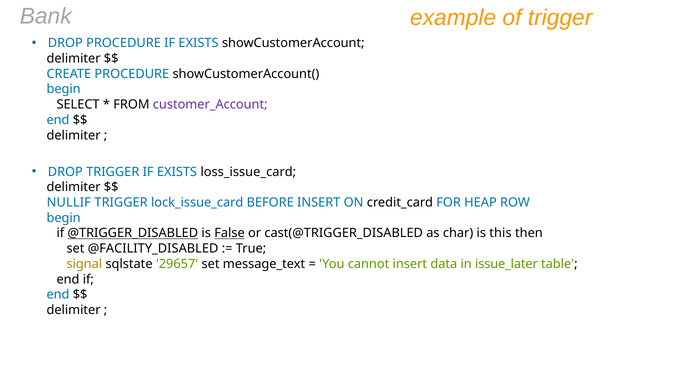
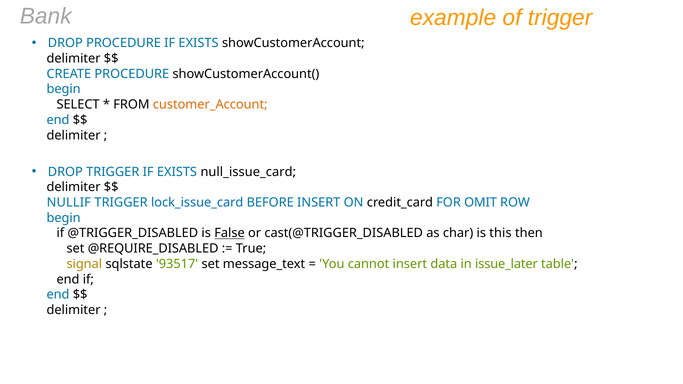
customer_Account colour: purple -> orange (210, 105)
loss_issue_card: loss_issue_card -> null_issue_card (248, 172)
HEAP: HEAP -> OMIT (481, 203)
@TRIGGER_DISABLED underline: present -> none (133, 233)
@FACILITY_DISABLED: @FACILITY_DISABLED -> @REQUIRE_DISABLED (153, 249)
29657: 29657 -> 93517 (177, 264)
